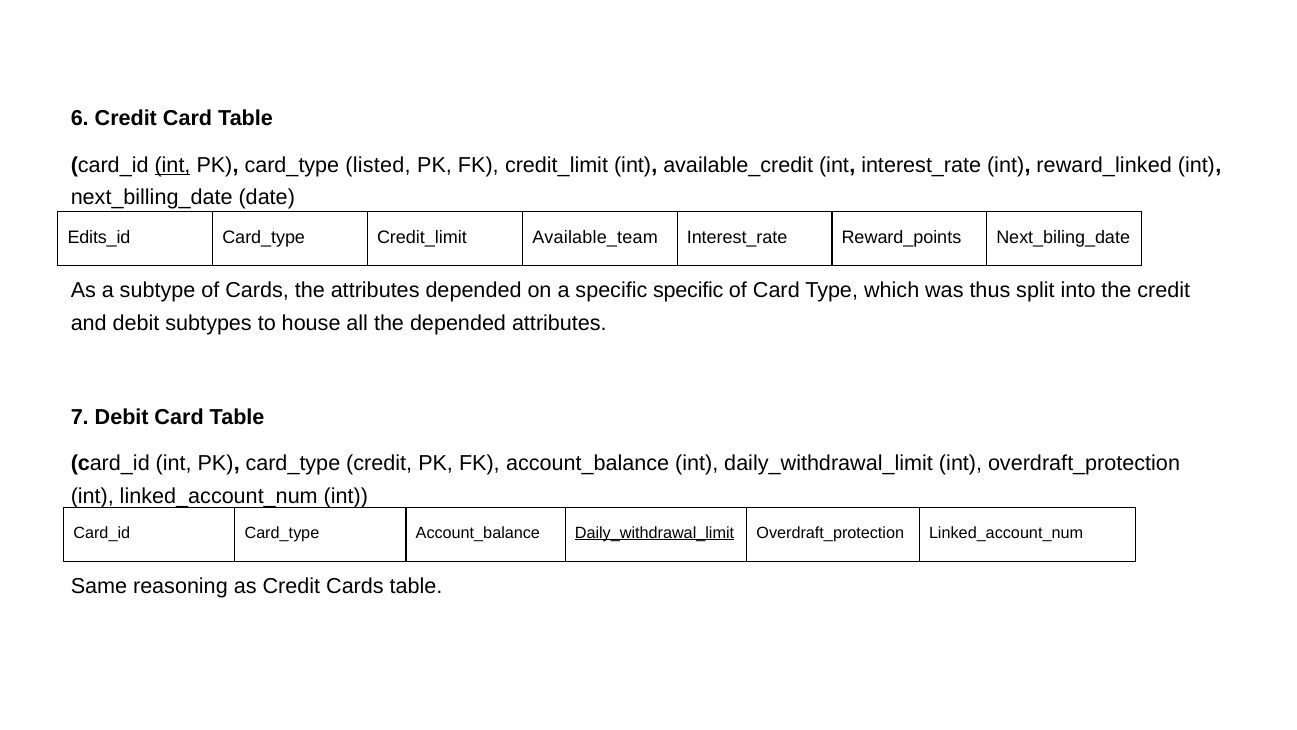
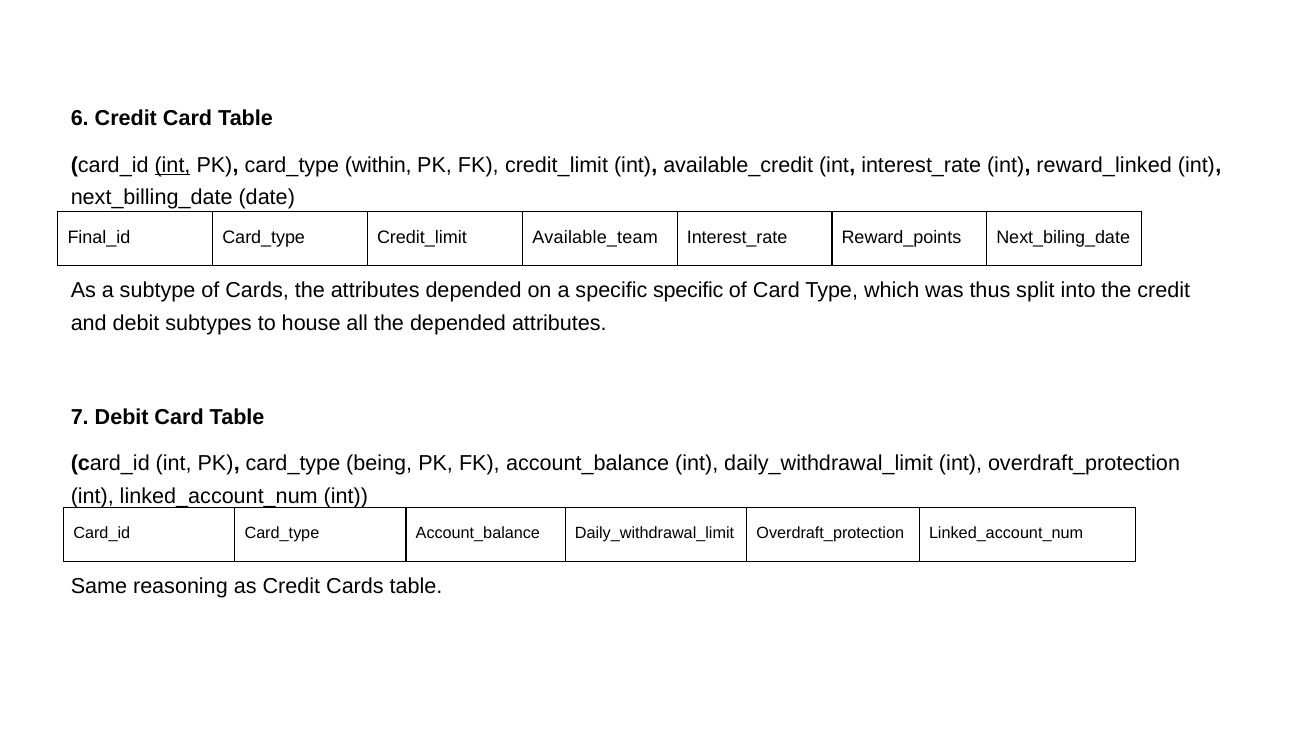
listed: listed -> within (378, 165)
Edits_id: Edits_id -> Final_id (99, 238)
card_type credit: credit -> being (379, 463)
Daily_withdrawal_limit underline: present -> none (654, 532)
